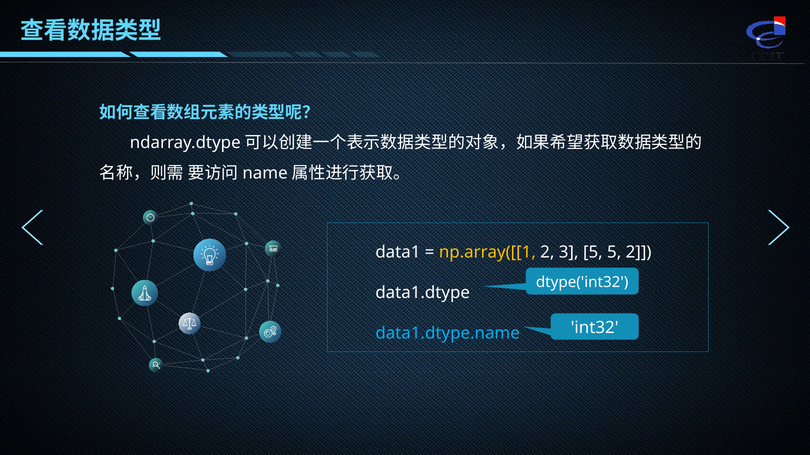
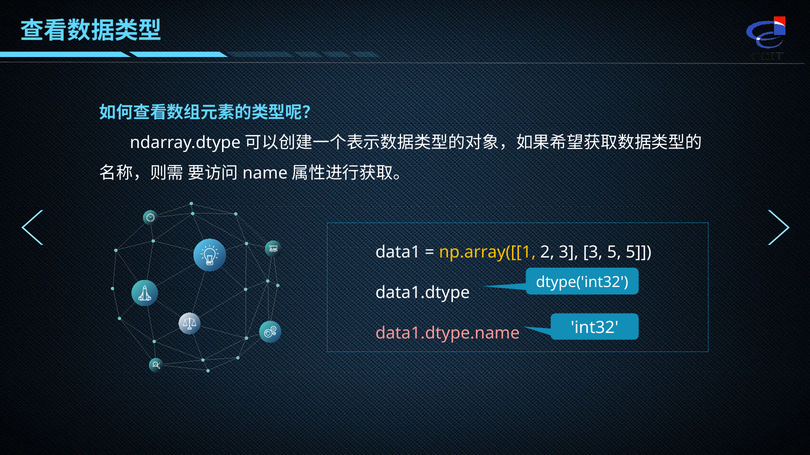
3 5: 5 -> 3 (593, 252)
5 2: 2 -> 5 (639, 252)
data1.dtype.name colour: light blue -> pink (448, 333)
